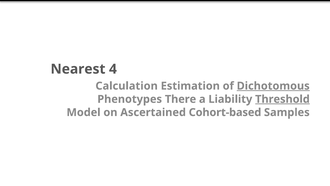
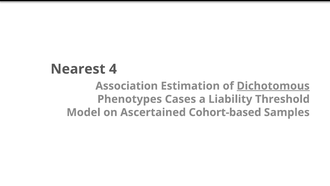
Calculation: Calculation -> Association (127, 86)
There: There -> Cases (180, 99)
Threshold underline: present -> none (282, 99)
